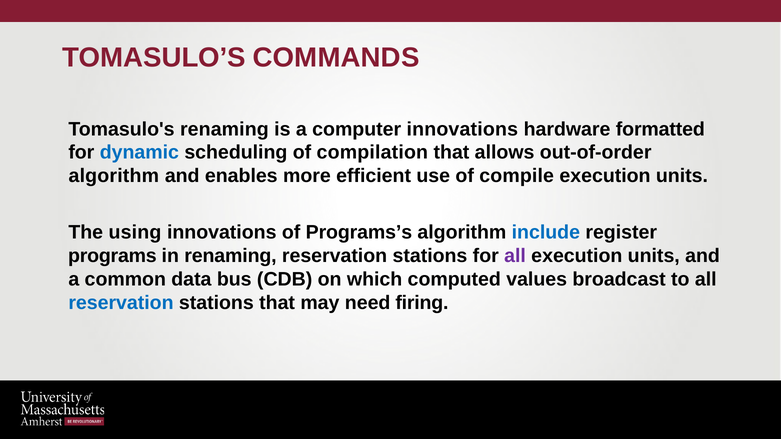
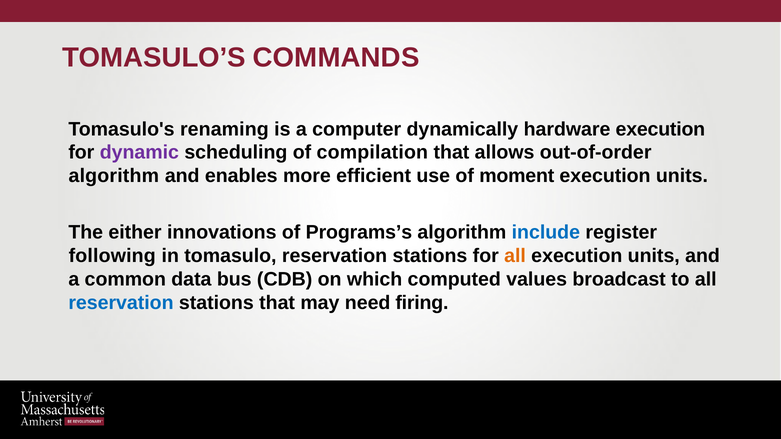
computer innovations: innovations -> dynamically (462, 129)
hardware formatted: formatted -> execution (660, 129)
dynamic colour: blue -> purple (139, 153)
compile: compile -> moment (517, 176)
using: using -> either (135, 233)
programs: programs -> following (112, 256)
in renaming: renaming -> tomasulo (230, 256)
all colour: purple -> orange (515, 256)
